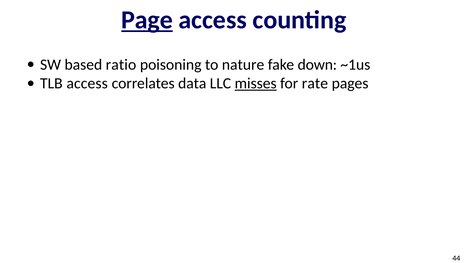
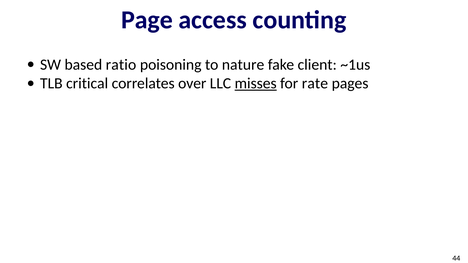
Page underline: present -> none (147, 20)
down: down -> client (317, 65)
TLB access: access -> critical (87, 84)
data: data -> over (192, 84)
